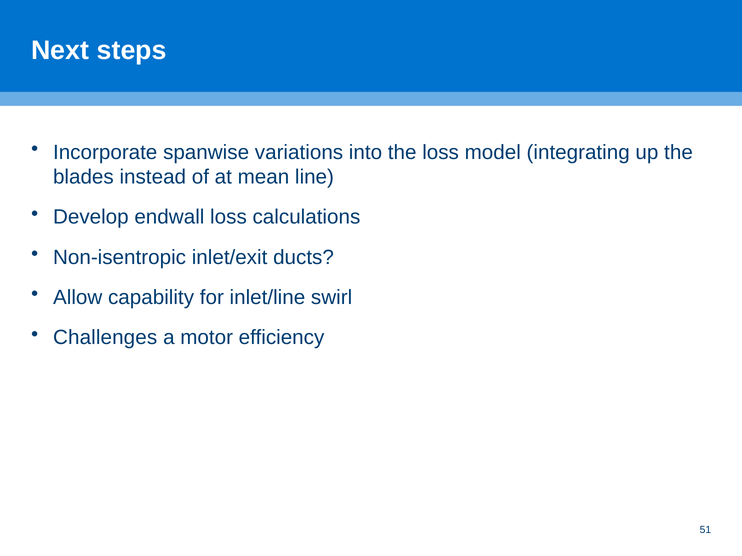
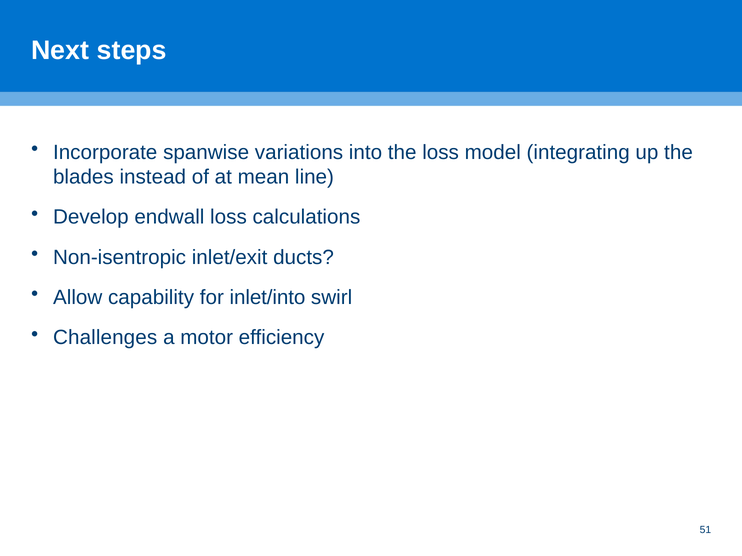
inlet/line: inlet/line -> inlet/into (267, 298)
